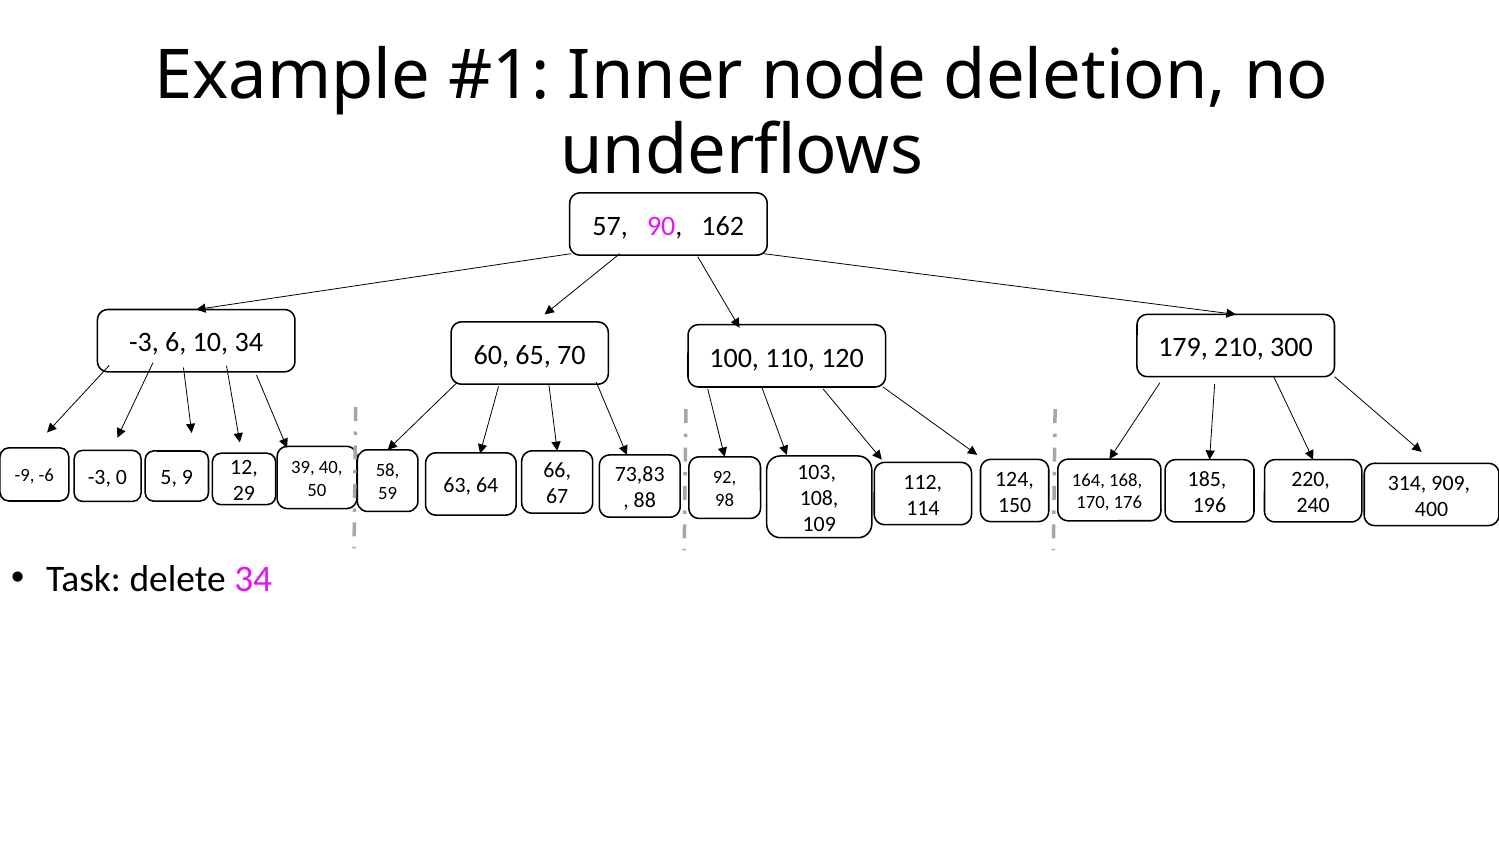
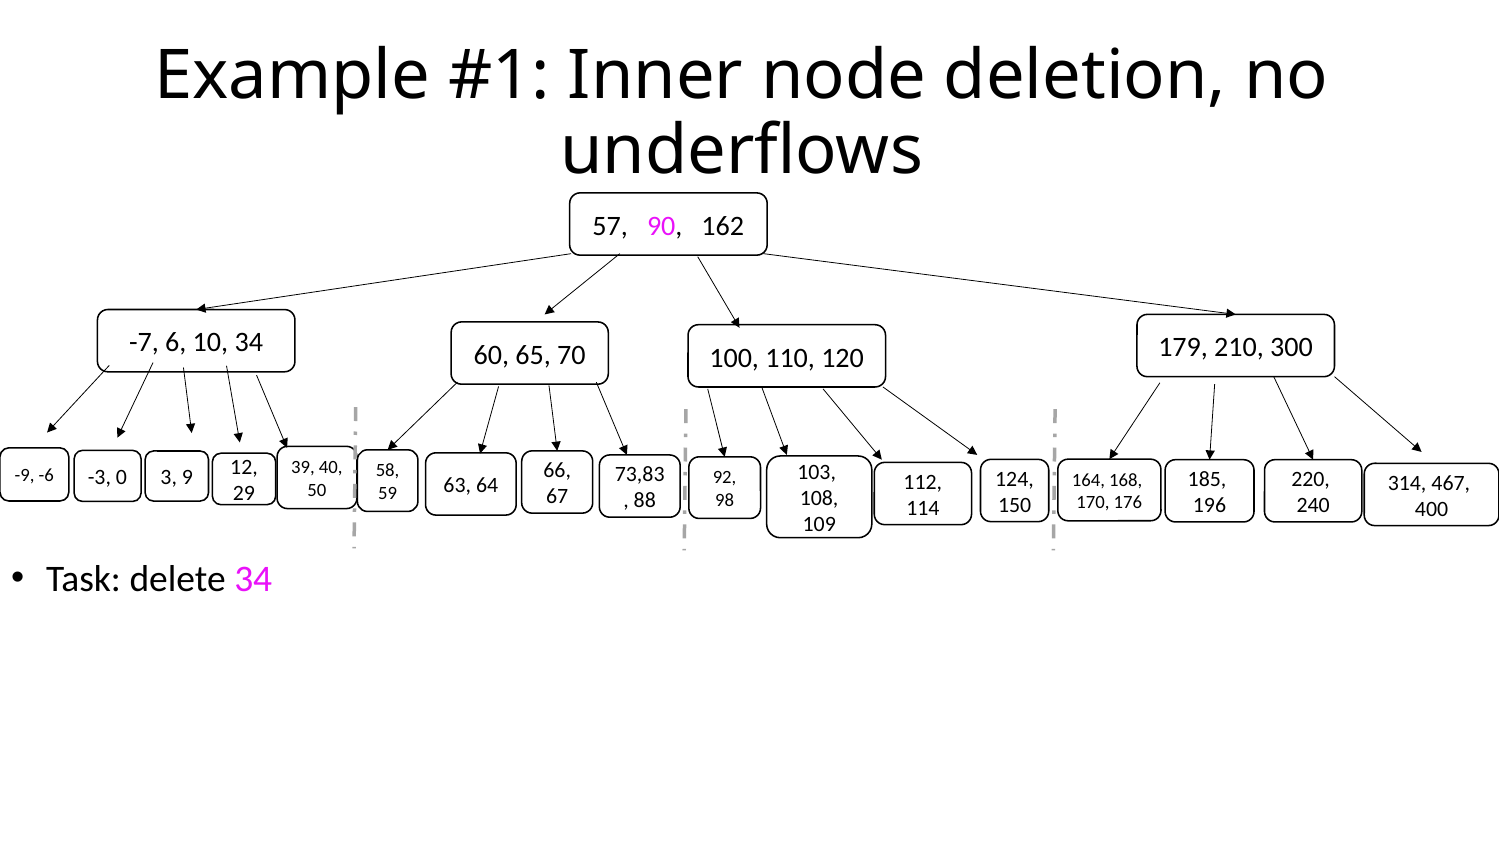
-3: -3 -> -7 (144, 343)
5: 5 -> 3 (169, 478)
909: 909 -> 467 (1451, 483)
